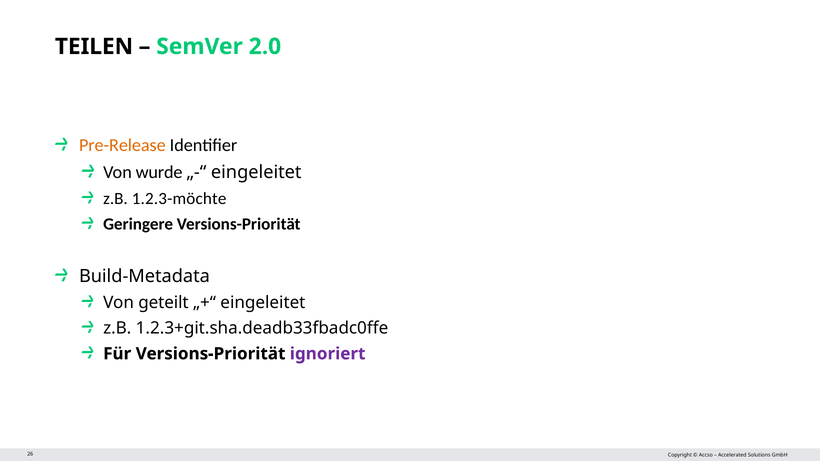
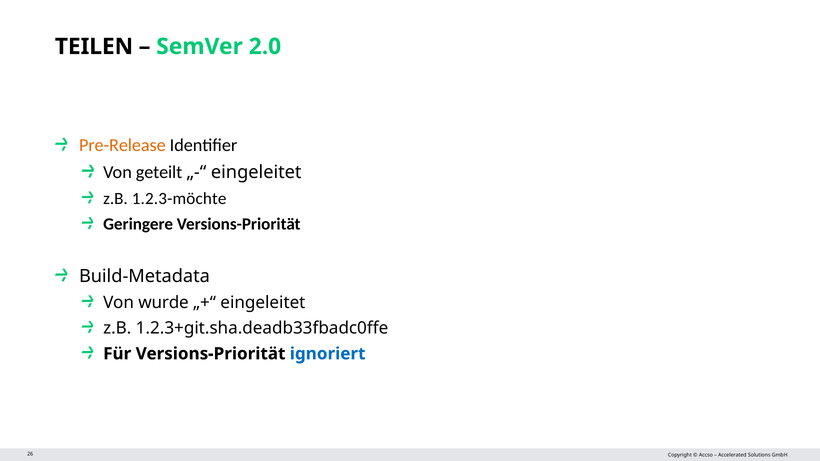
wurde: wurde -> geteilt (159, 173)
geteilt: geteilt -> wurde (164, 303)
ignoriert colour: purple -> blue (328, 354)
